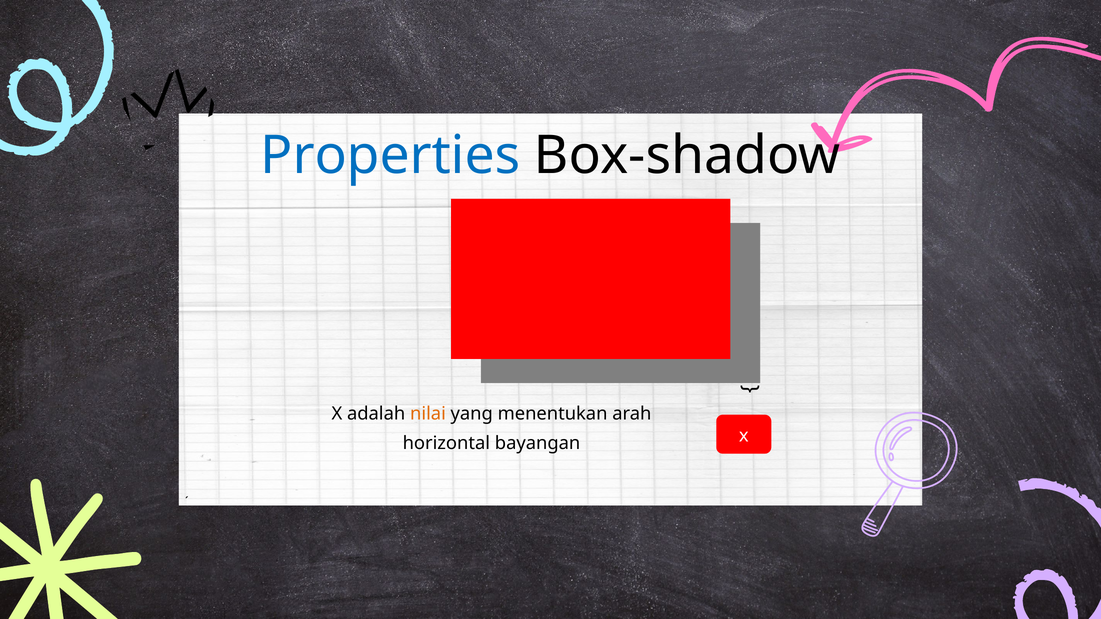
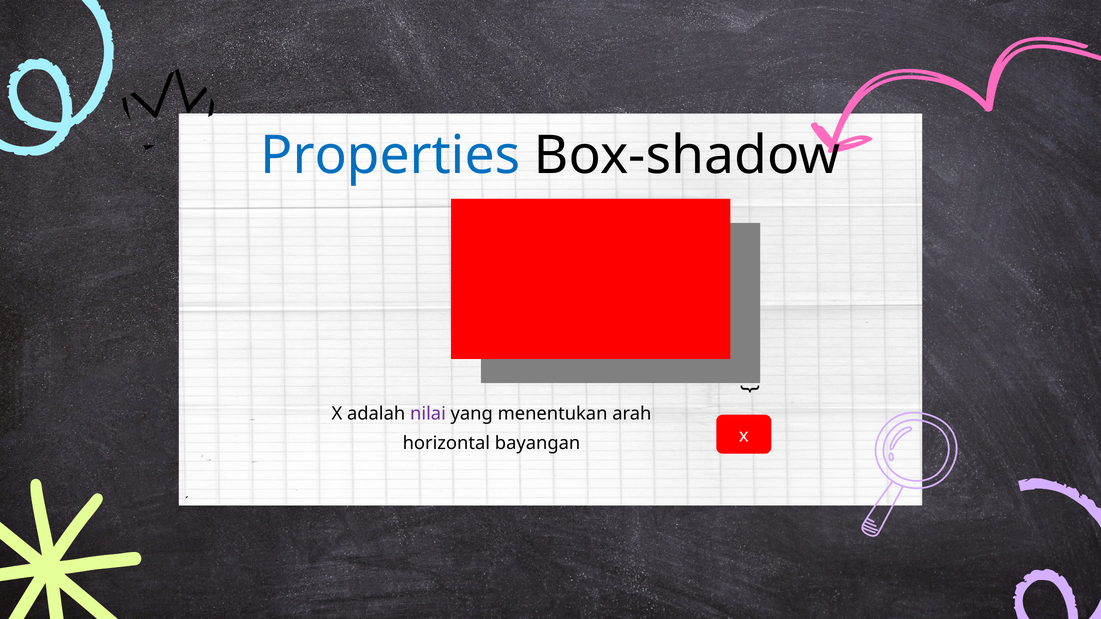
nilai colour: orange -> purple (428, 414)
